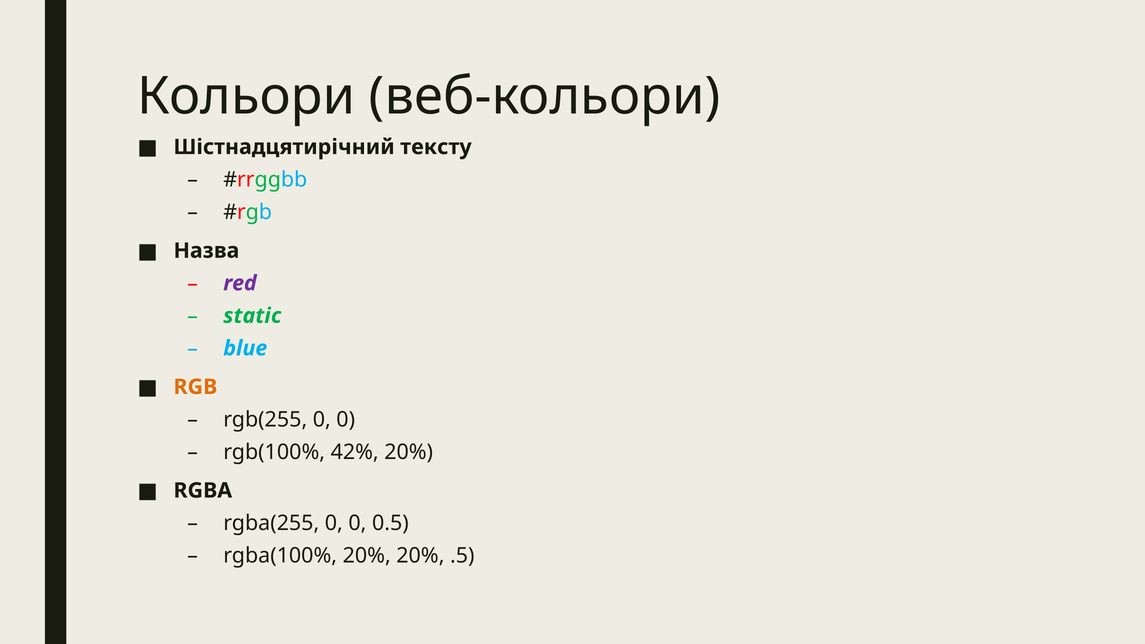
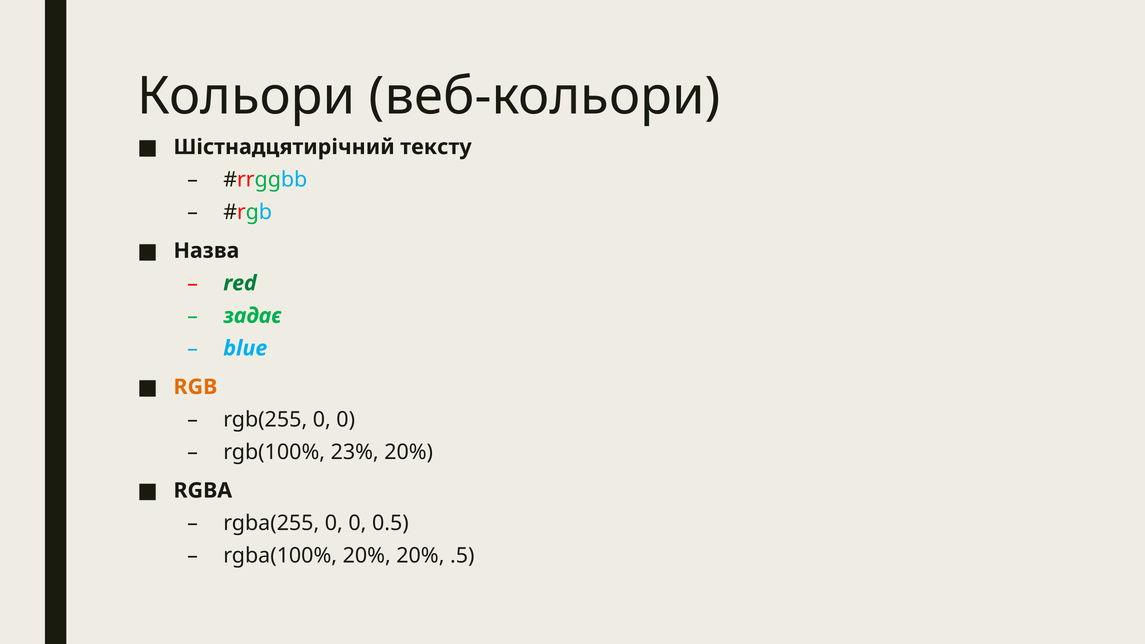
red colour: purple -> green (240, 283)
static: static -> задає (252, 316)
42%: 42% -> 23% (355, 452)
